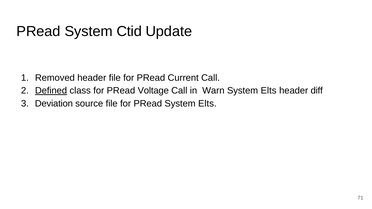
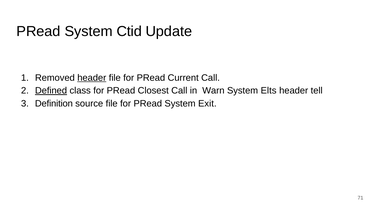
header underline: none -> present (92, 78)
Voltage: Voltage -> Closest (153, 91)
diff: diff -> tell (317, 91)
Deviation: Deviation -> Definition (54, 104)
PRead System Elts: Elts -> Exit (207, 104)
